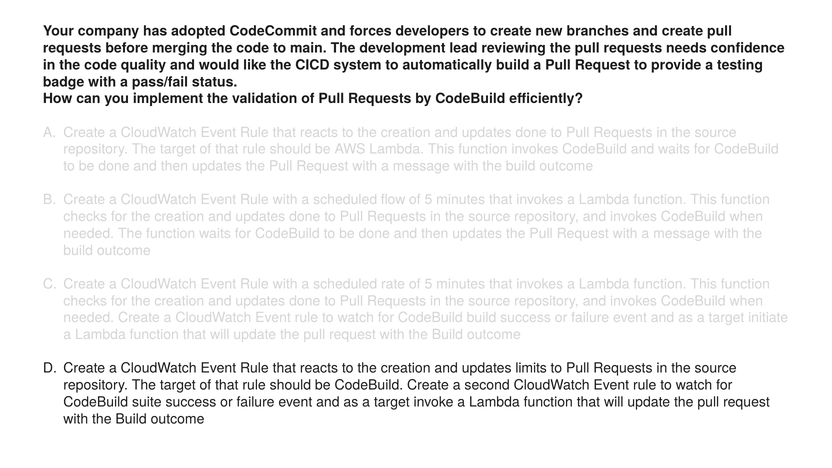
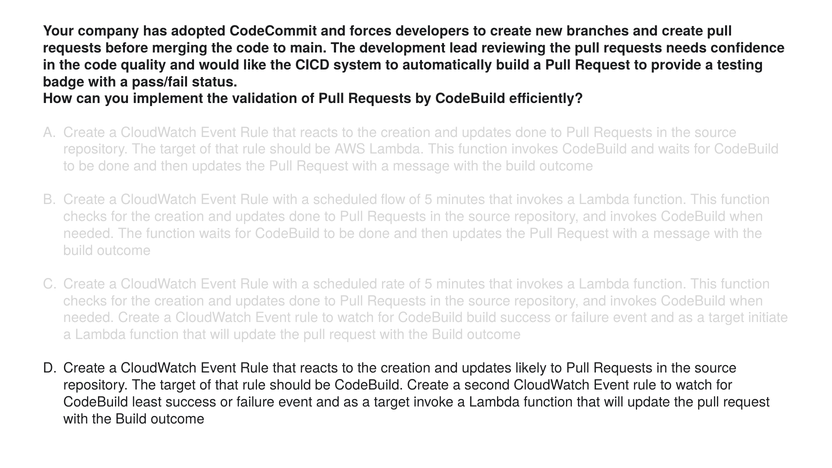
limits: limits -> likely (531, 368)
suite: suite -> least (147, 402)
